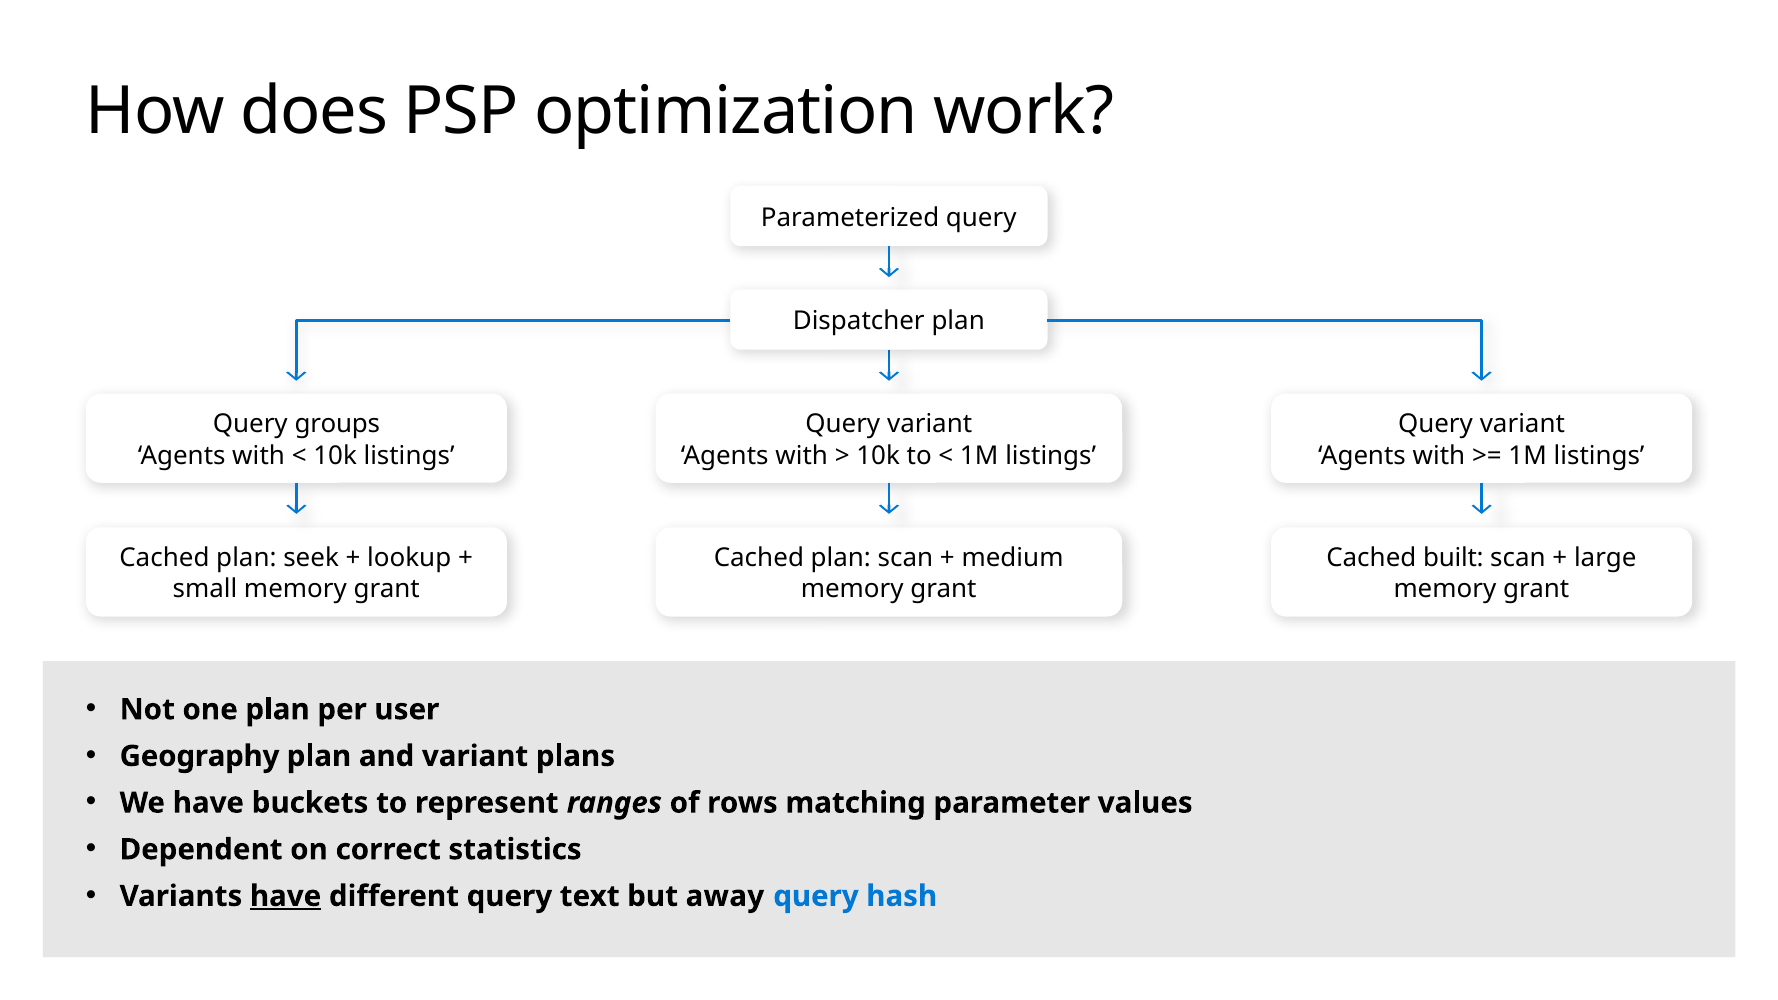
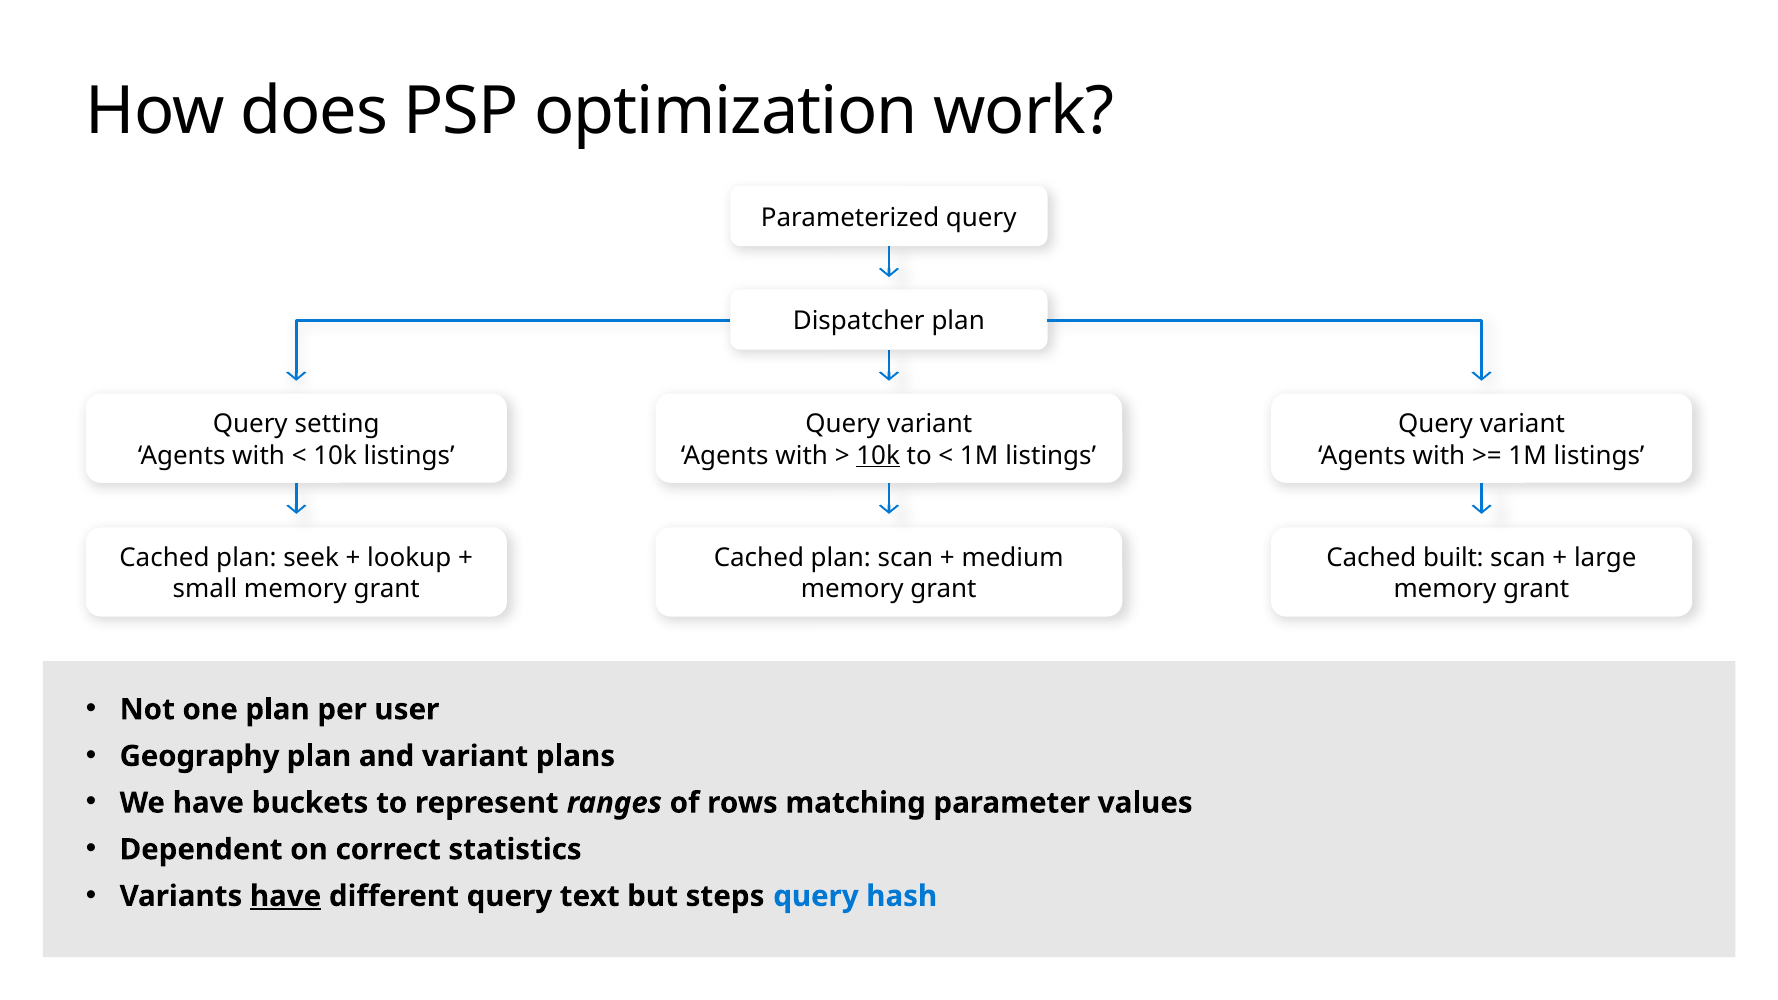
groups: groups -> setting (337, 424)
10k underline: none -> present (878, 456)
away: away -> steps (725, 896)
